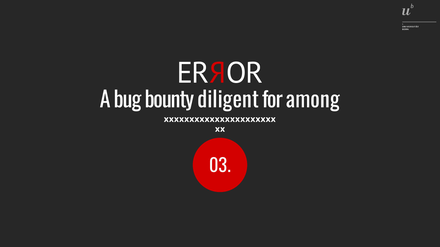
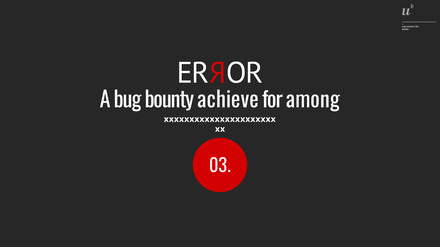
diligent: diligent -> achieve (228, 100)
